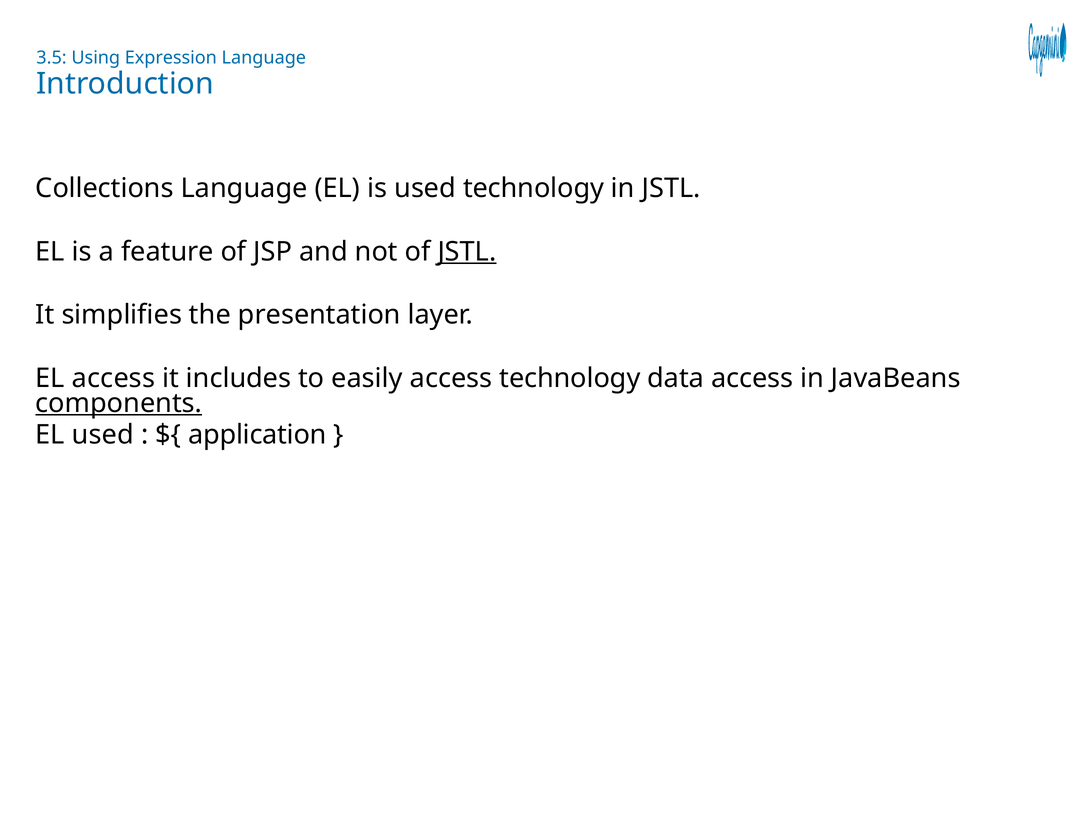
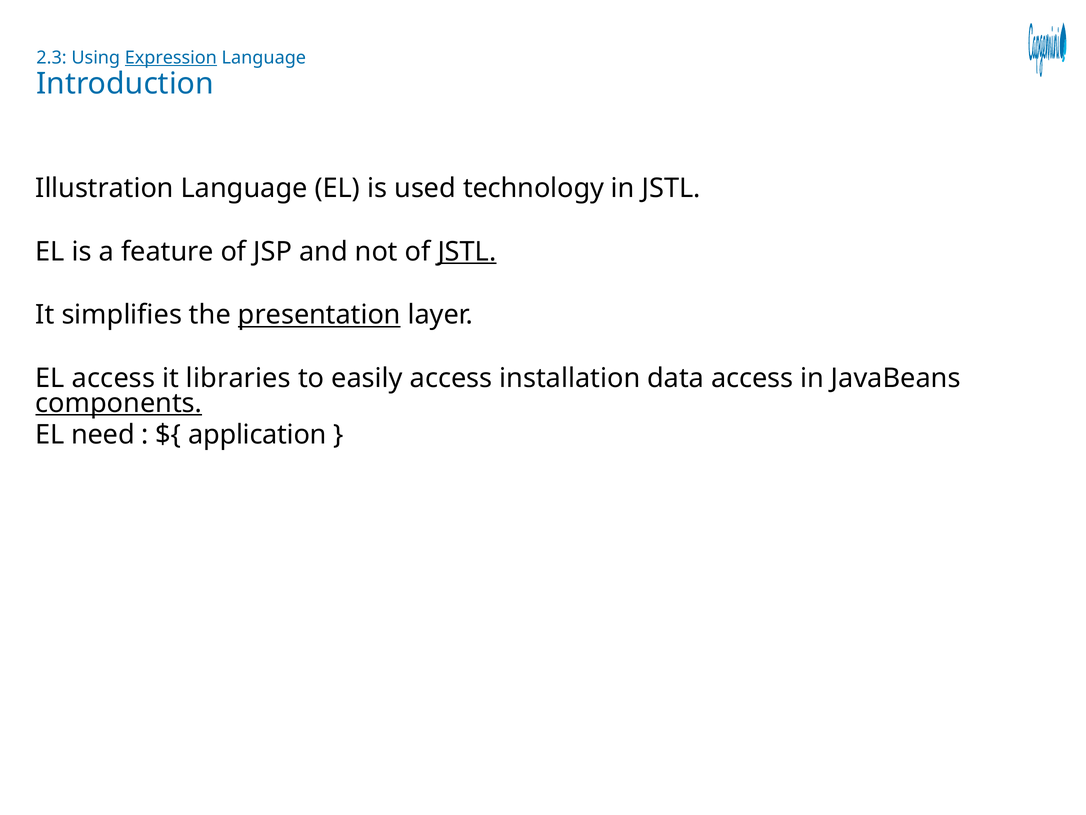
3.5: 3.5 -> 2.3 (52, 58)
Expression underline: none -> present (171, 58)
Collections: Collections -> Illustration (105, 188)
presentation underline: none -> present (319, 315)
includes: includes -> libraries (238, 378)
access technology: technology -> installation (570, 378)
EL used: used -> need (103, 435)
